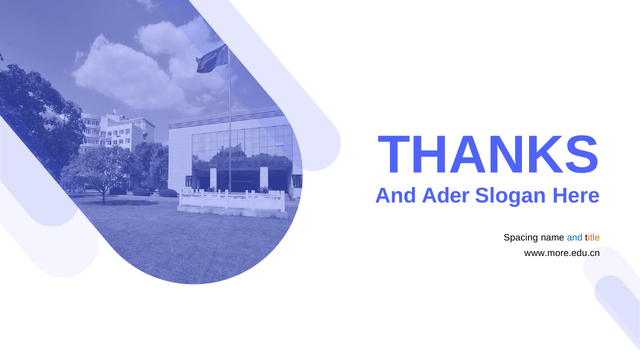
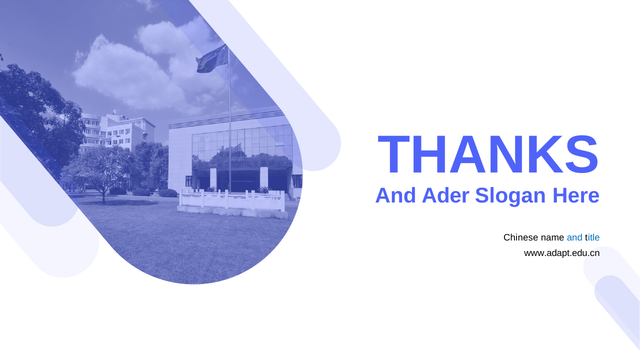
Spacing: Spacing -> Chinese (521, 238)
itle colour: orange -> blue (594, 238)
www.more.edu: www.more.edu -> www.adapt.edu (556, 253)
